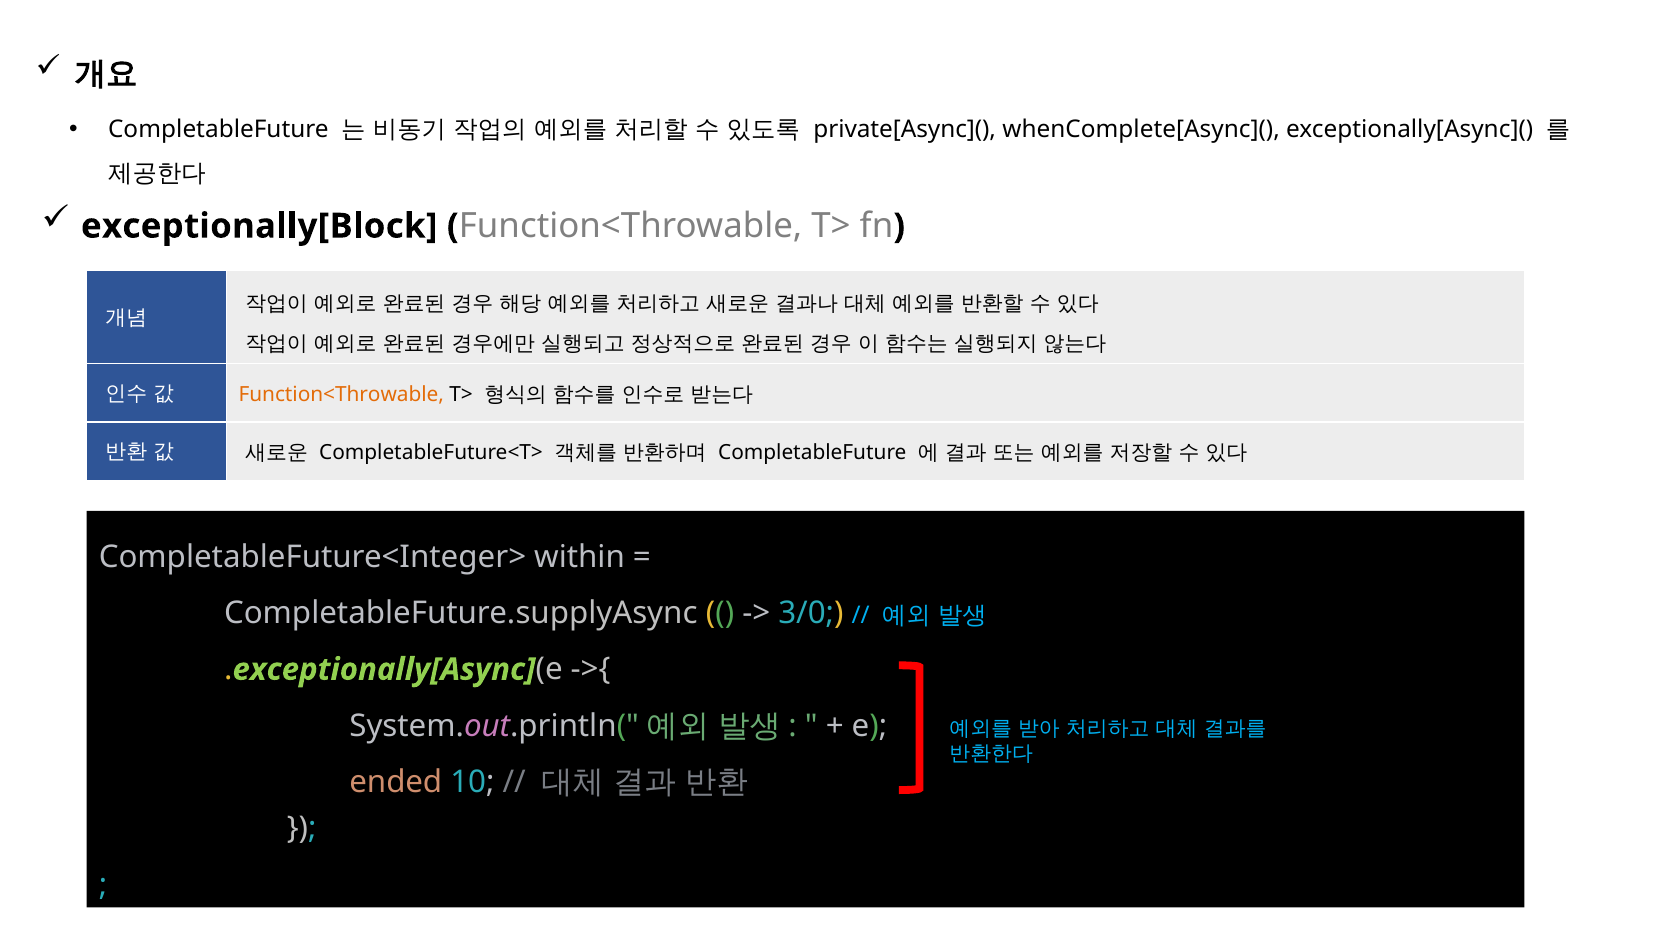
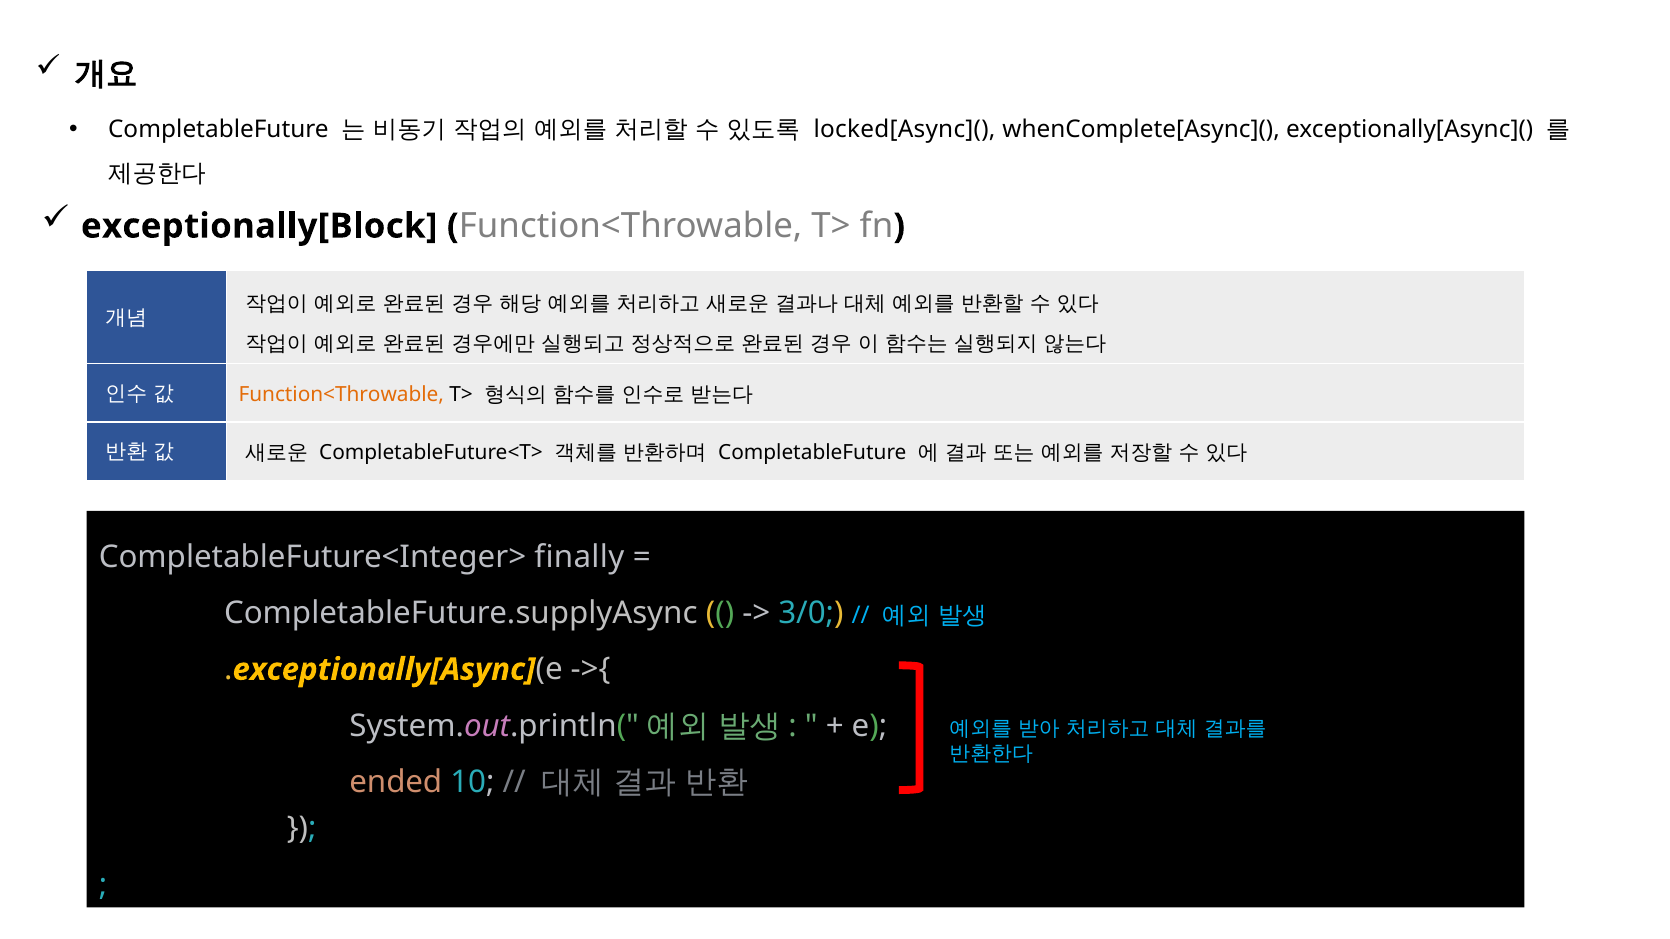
private[Async](: private[Async]( -> locked[Async]( (905, 130)
within: within -> finally (579, 557)
exceptionally[Async colour: light green -> yellow (384, 670)
